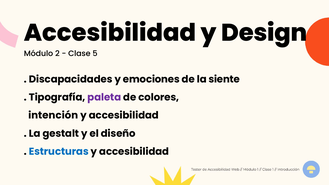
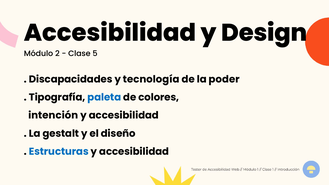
emociones: emociones -> tecnología (151, 79)
siente: siente -> poder (224, 79)
paleta colour: purple -> blue (104, 97)
